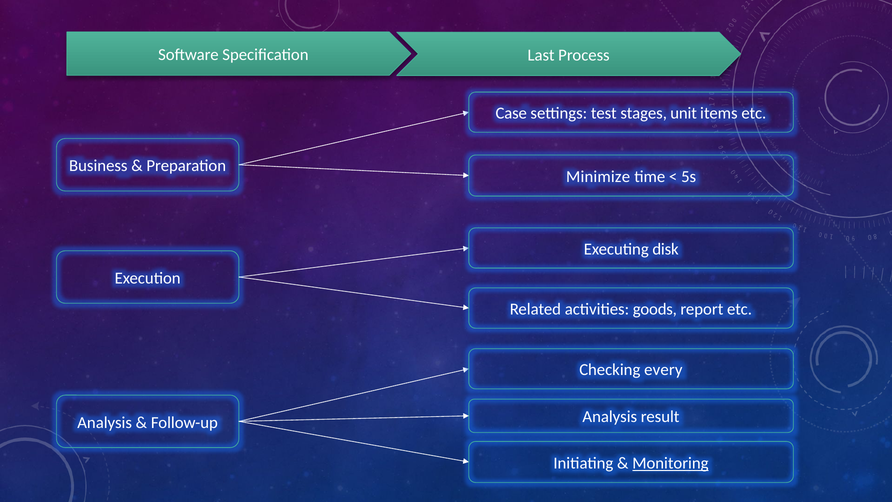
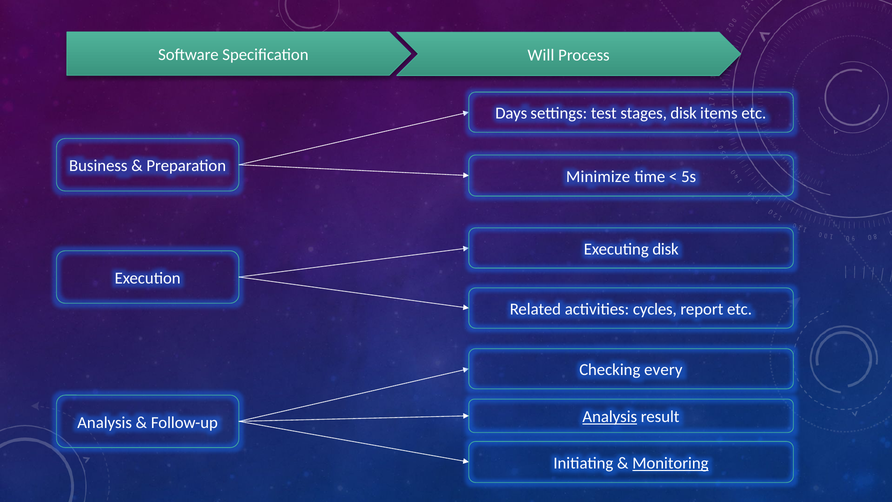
Last: Last -> Will (541, 55)
Case: Case -> Days (511, 113)
stages unit: unit -> disk (684, 113)
goods: goods -> cycles (655, 309)
Analysis underline: none -> present (610, 417)
